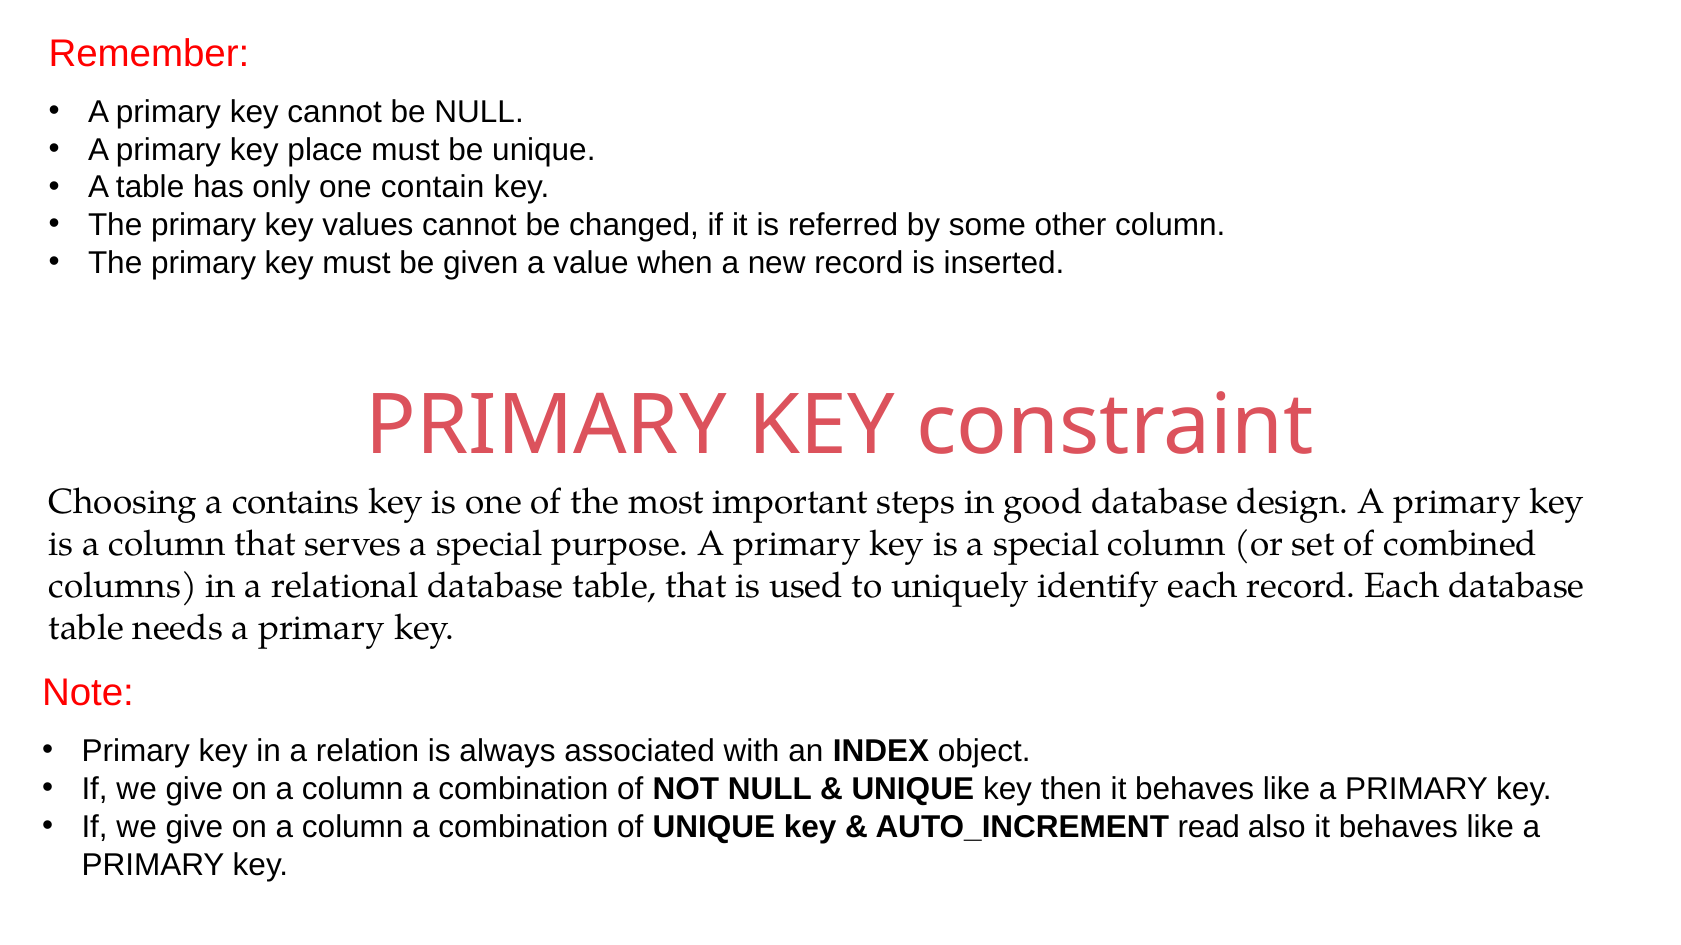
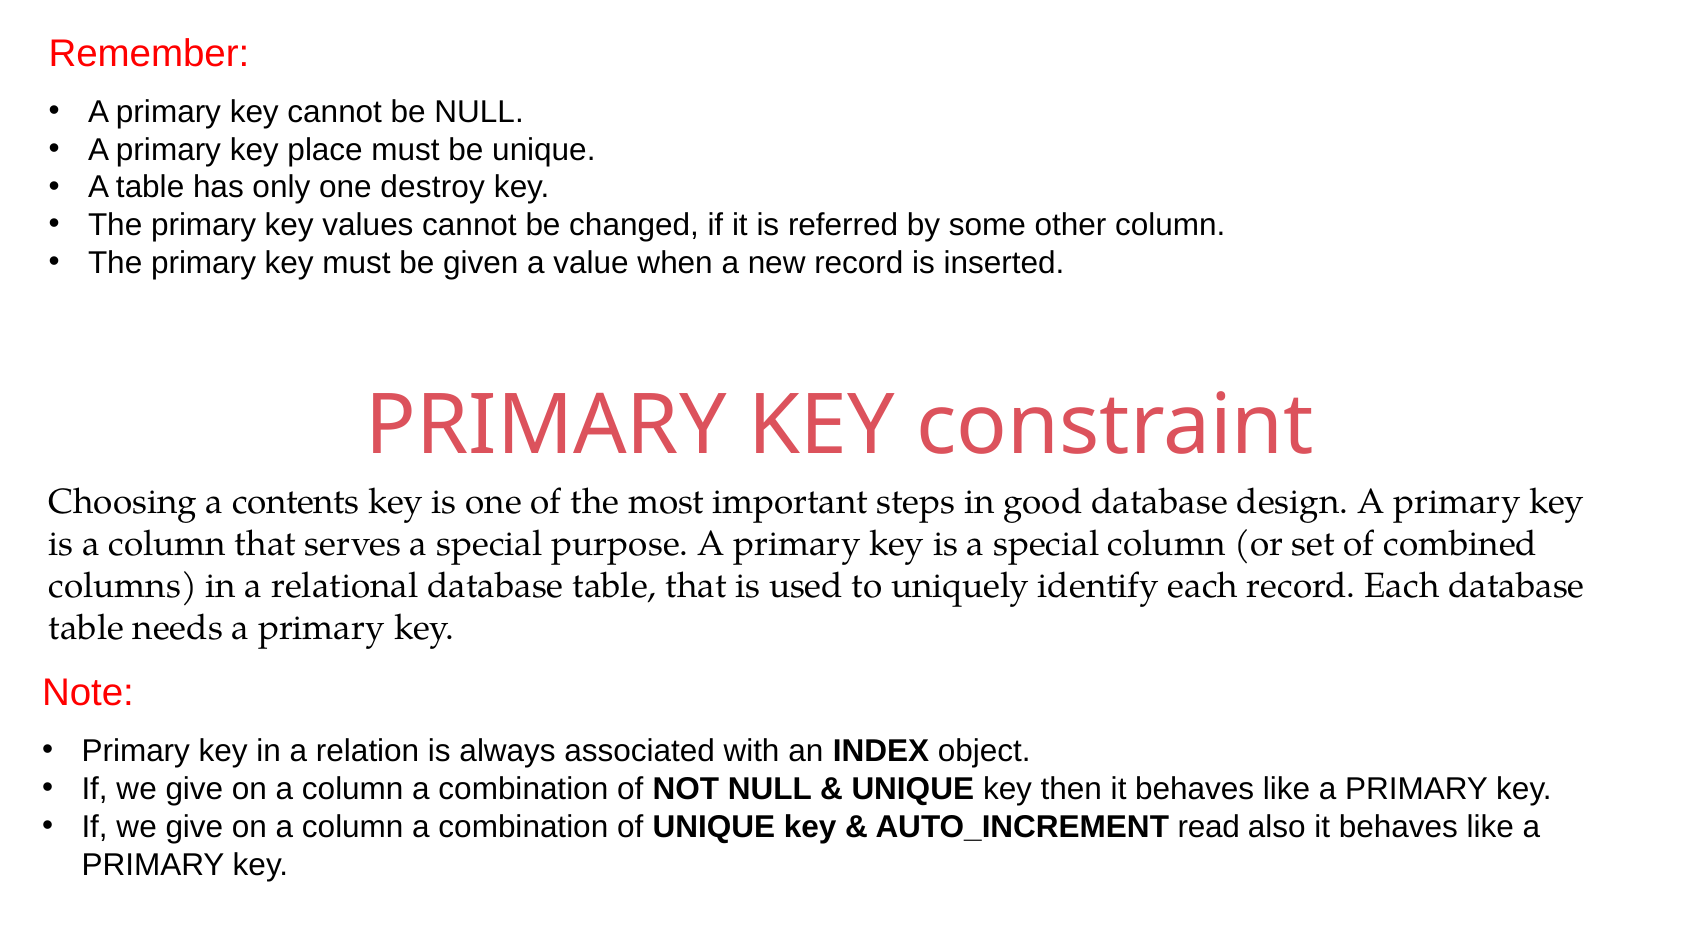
contain: contain -> destroy (433, 188)
contains: contains -> contents (296, 502)
